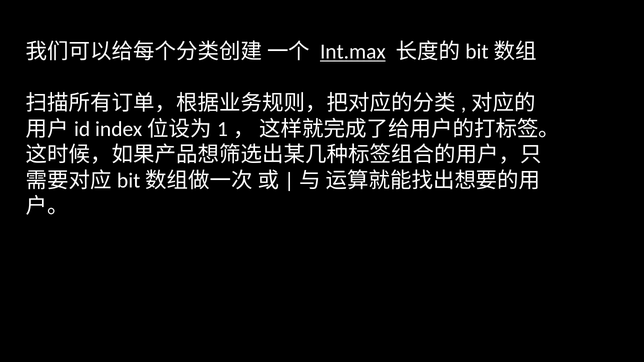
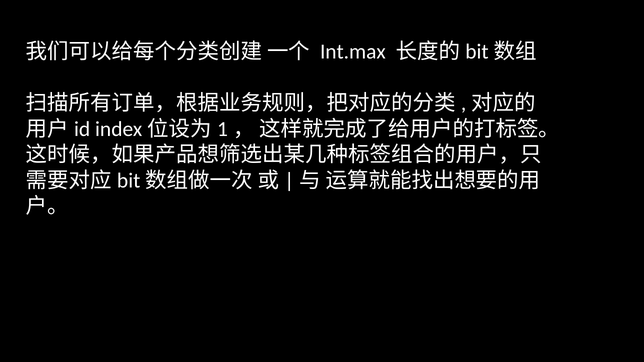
Int.max underline: present -> none (353, 52)
